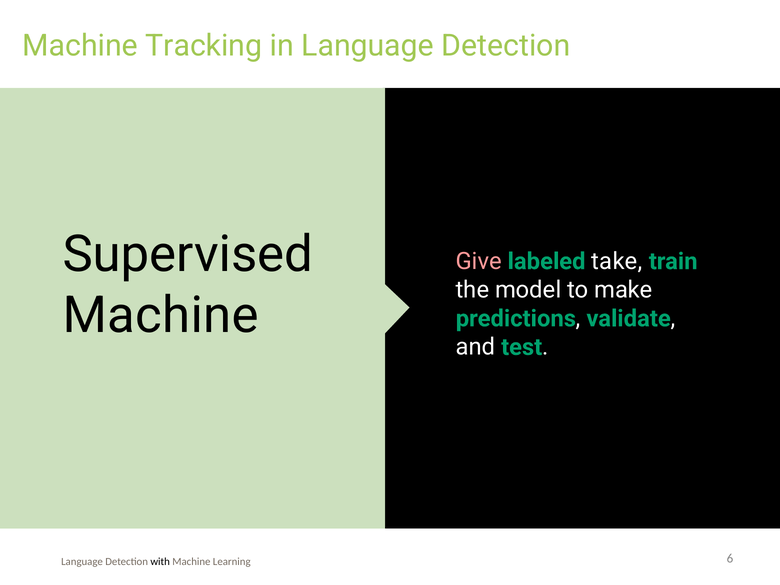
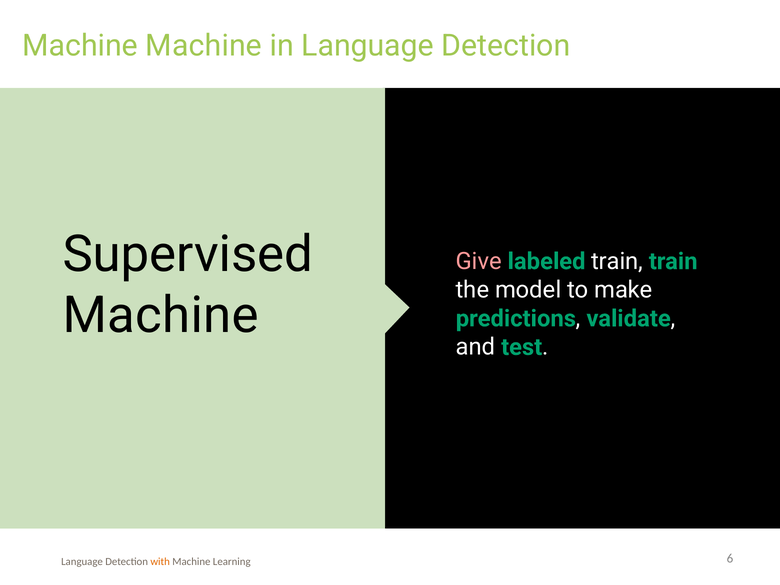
Tracking: Tracking -> Machine (204, 46)
labeled take: take -> train (617, 261)
with colour: black -> orange (160, 562)
